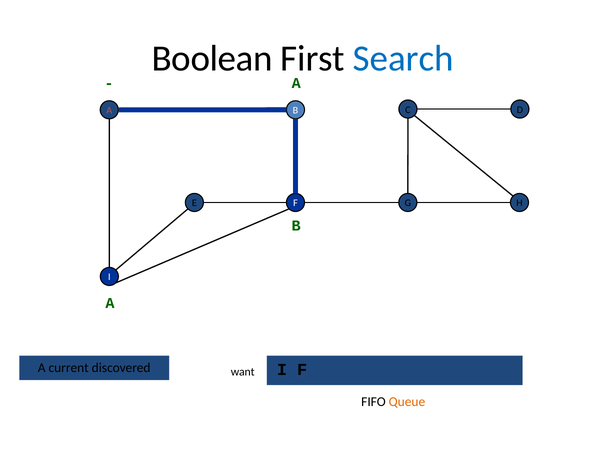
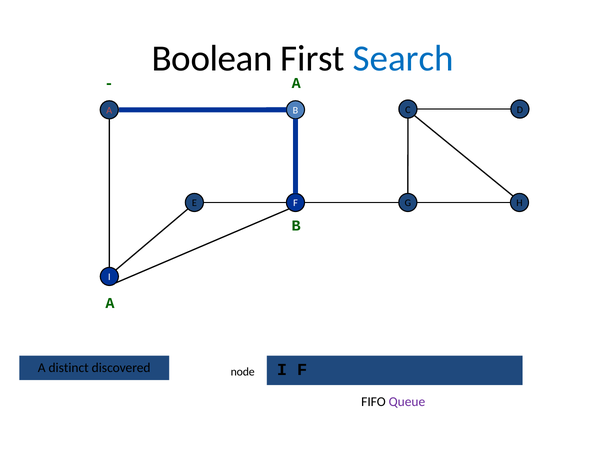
current: current -> distinct (69, 368)
want: want -> node (243, 372)
Queue colour: orange -> purple (407, 402)
